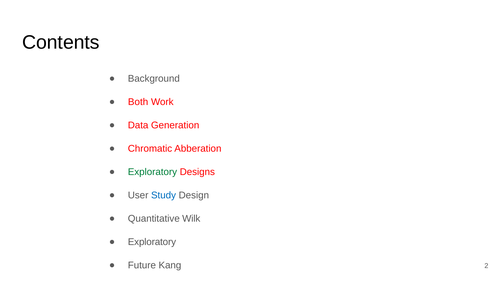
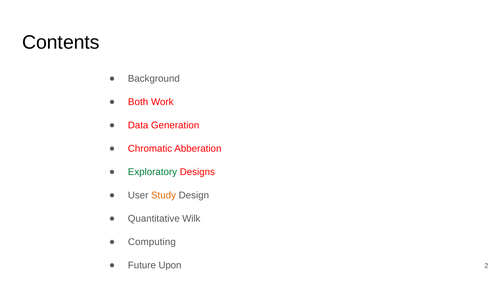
Study colour: blue -> orange (164, 196)
Exploratory: Exploratory -> Computing (152, 242)
Kang: Kang -> Upon (170, 266)
